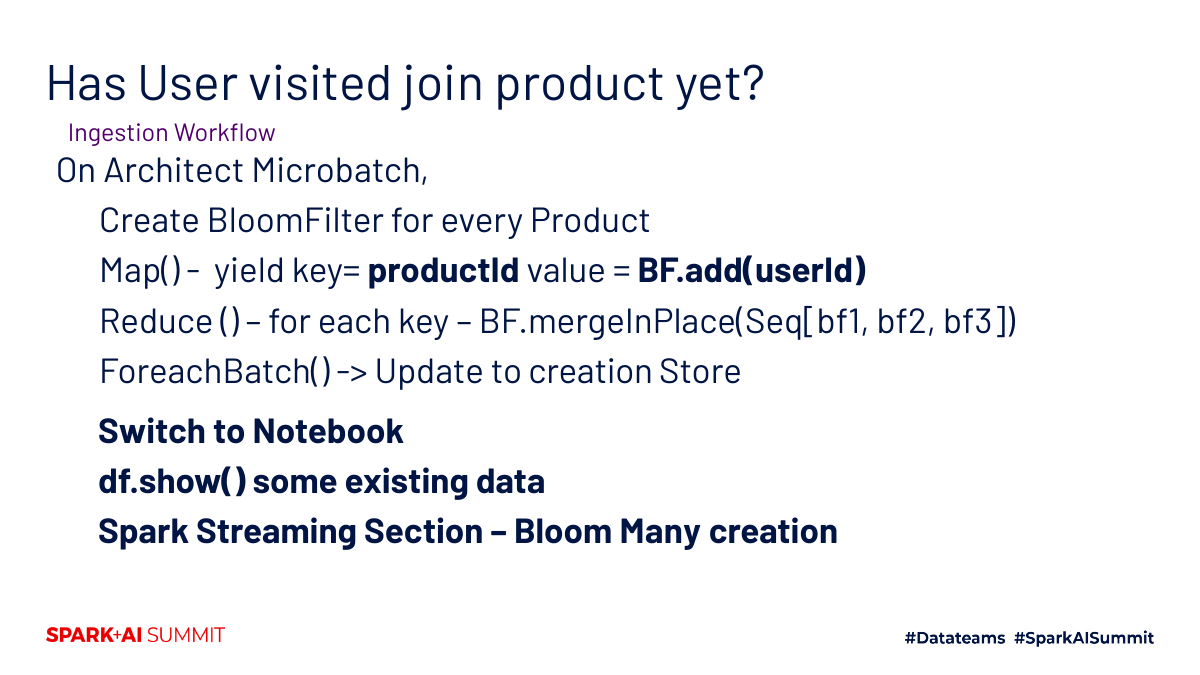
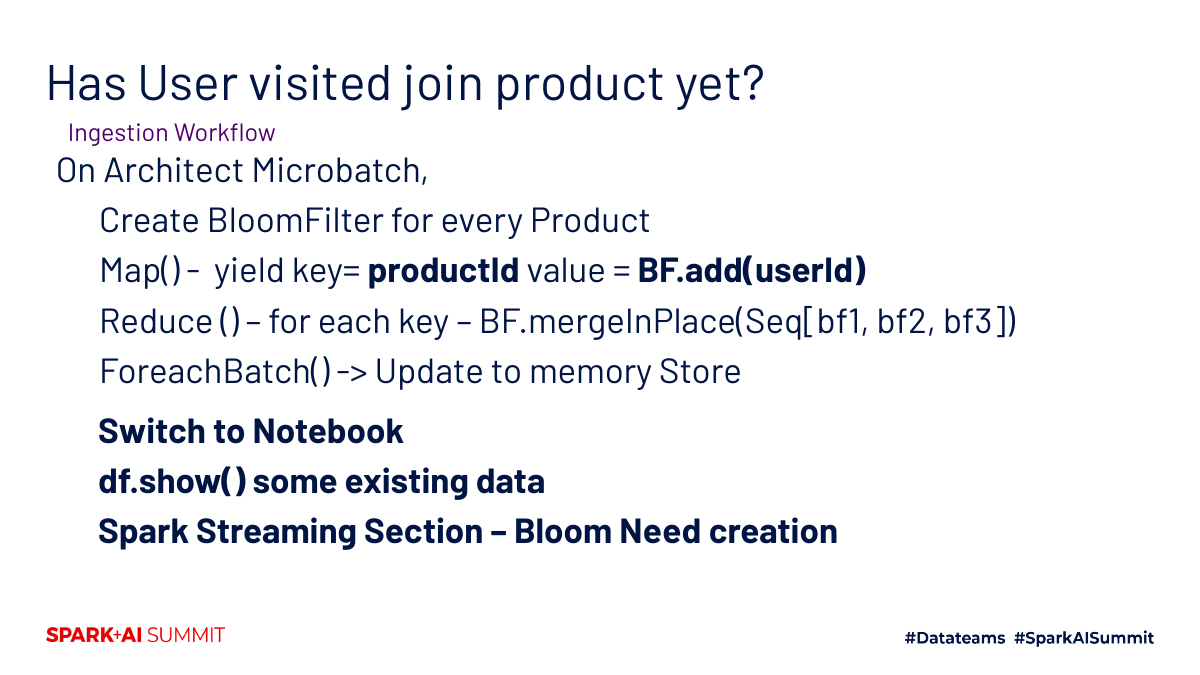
to creation: creation -> memory (591, 372)
Many: Many -> Need (660, 532)
